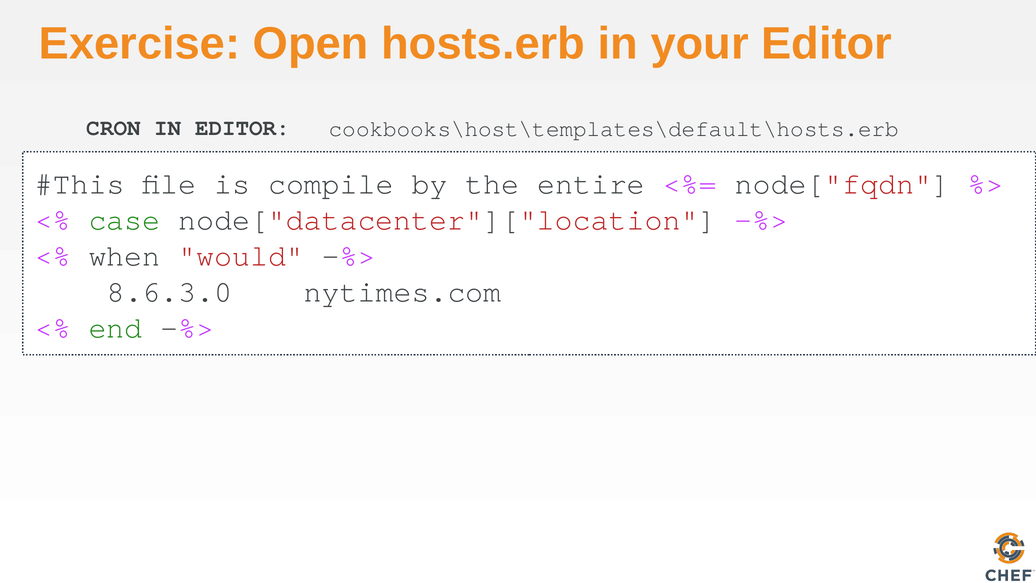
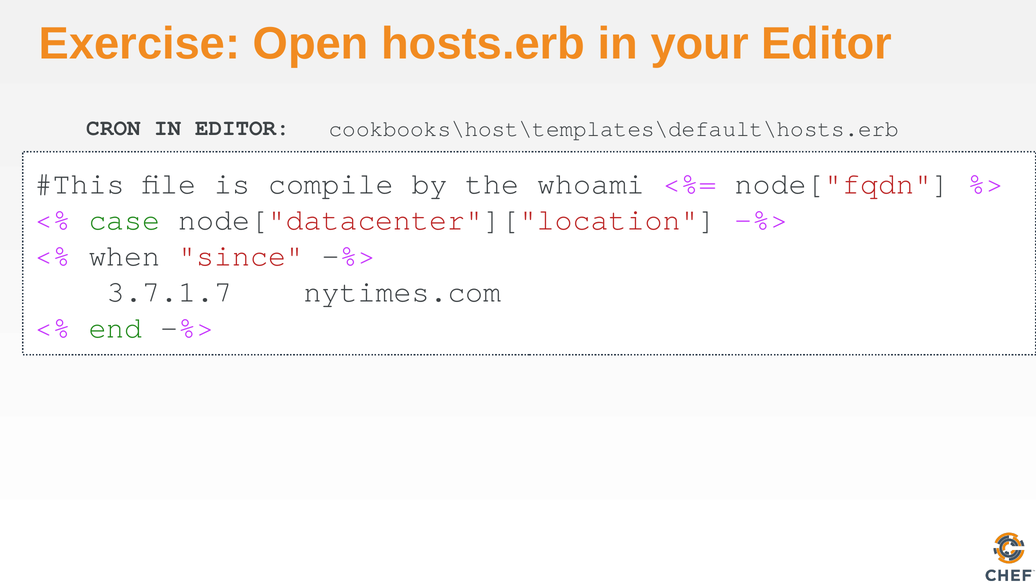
entire: entire -> whoami (591, 184)
would: would -> since (241, 256)
8.6.3.0: 8.6.3.0 -> 3.7.1.7 (169, 292)
